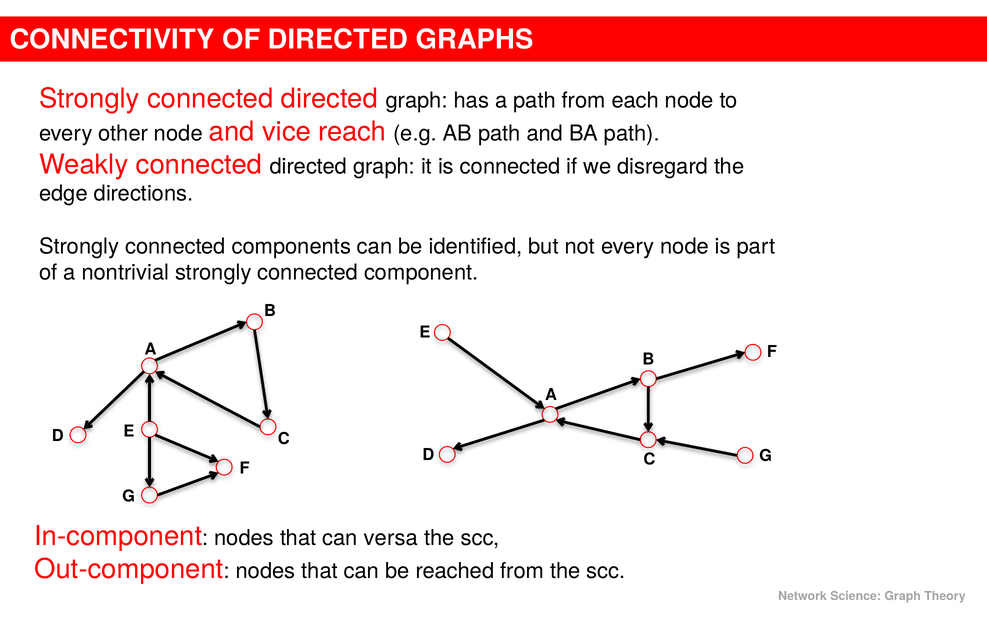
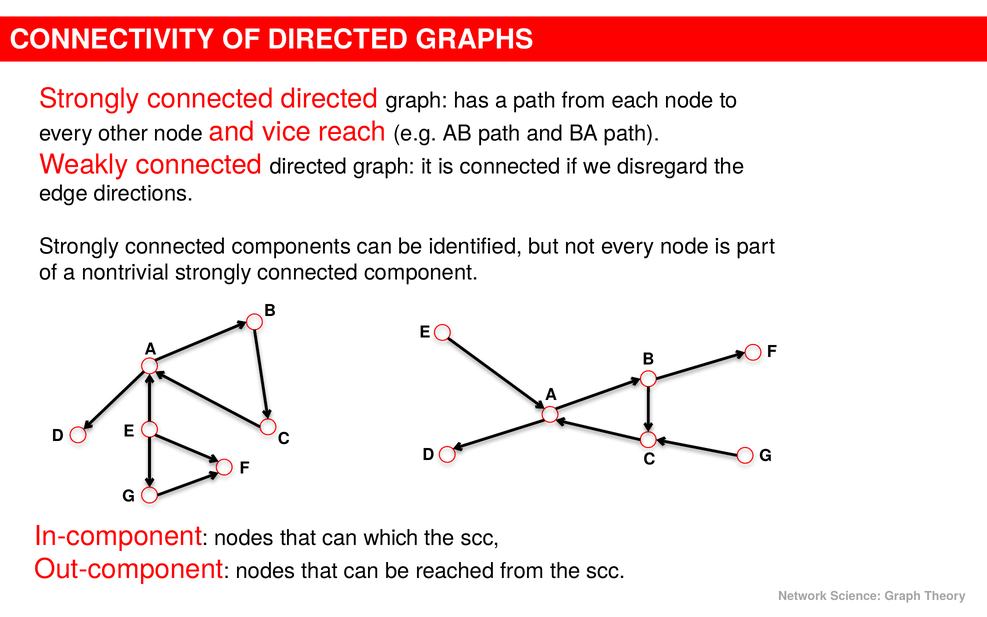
versa: versa -> which (391, 538)
